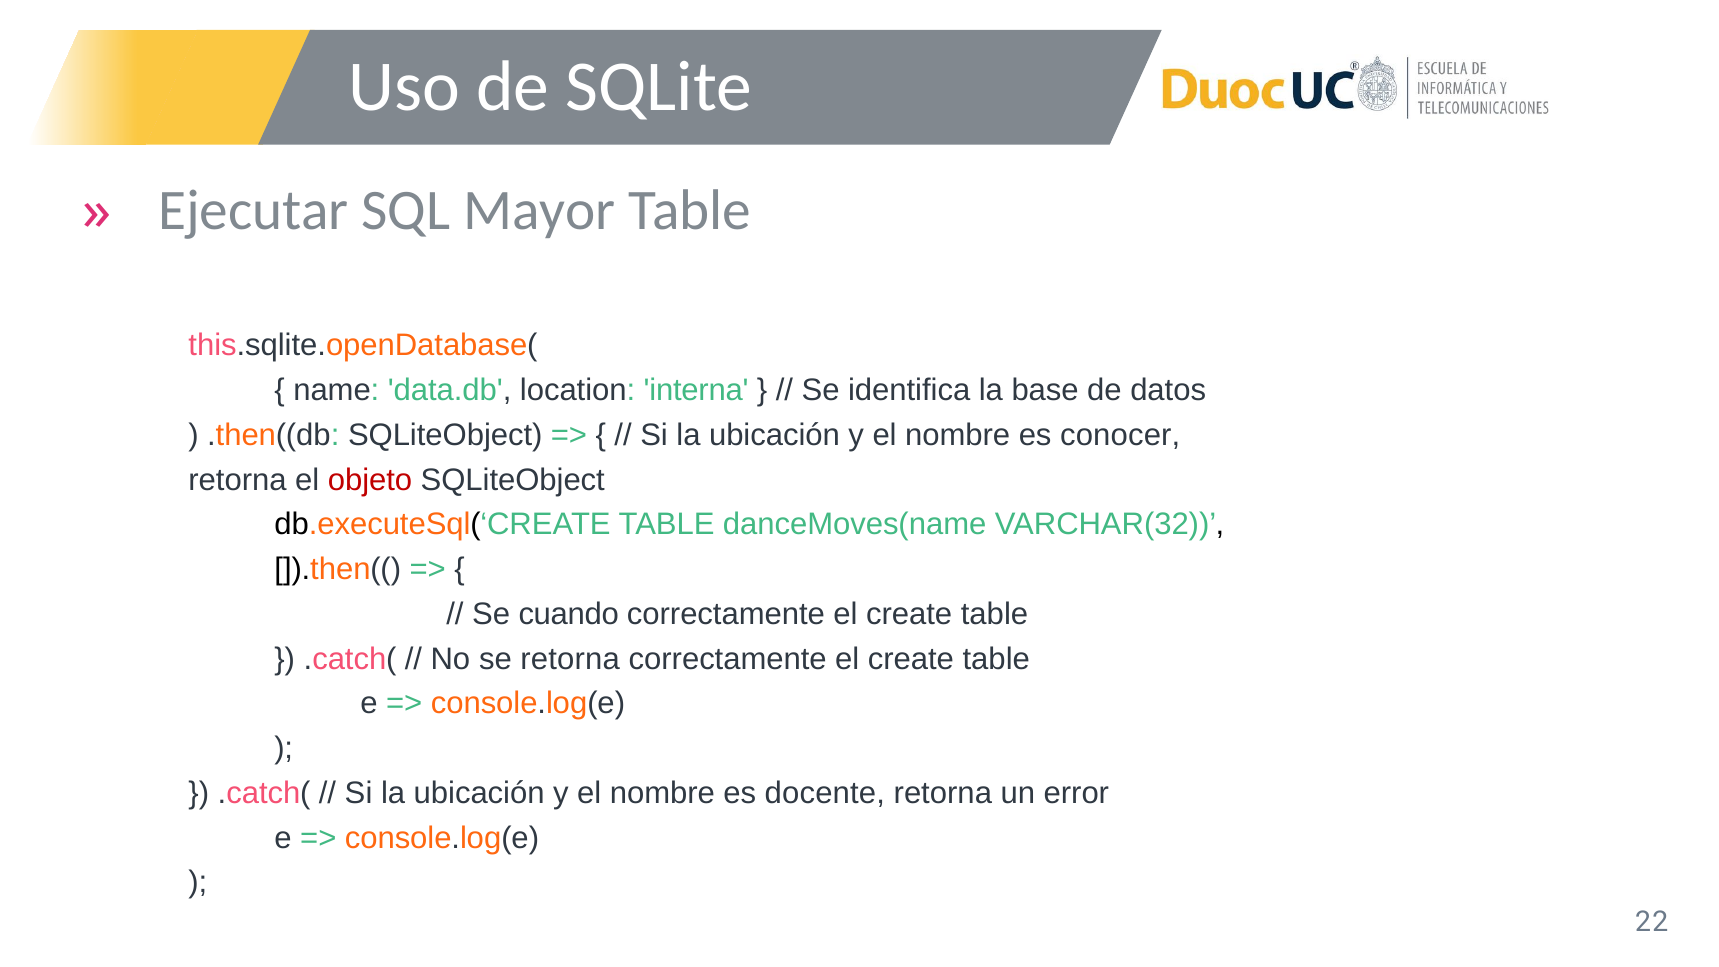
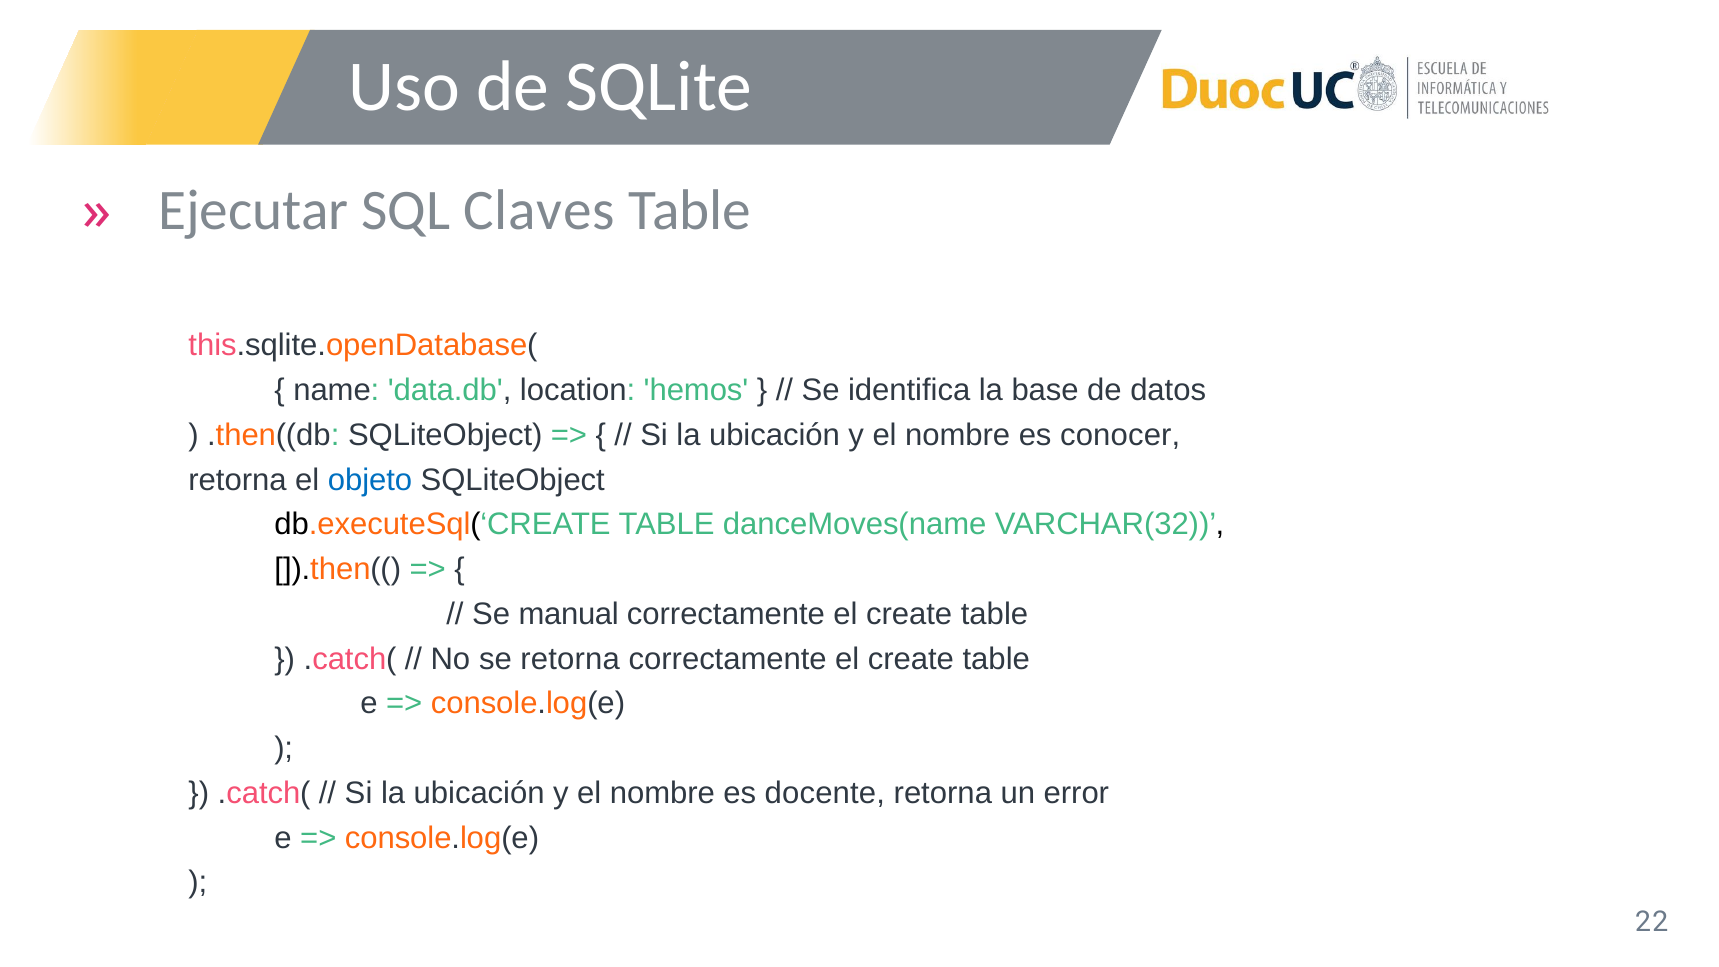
Mayor: Mayor -> Claves (539, 211)
interna: interna -> hemos (696, 390)
objeto colour: red -> blue (370, 480)
cuando: cuando -> manual (569, 614)
